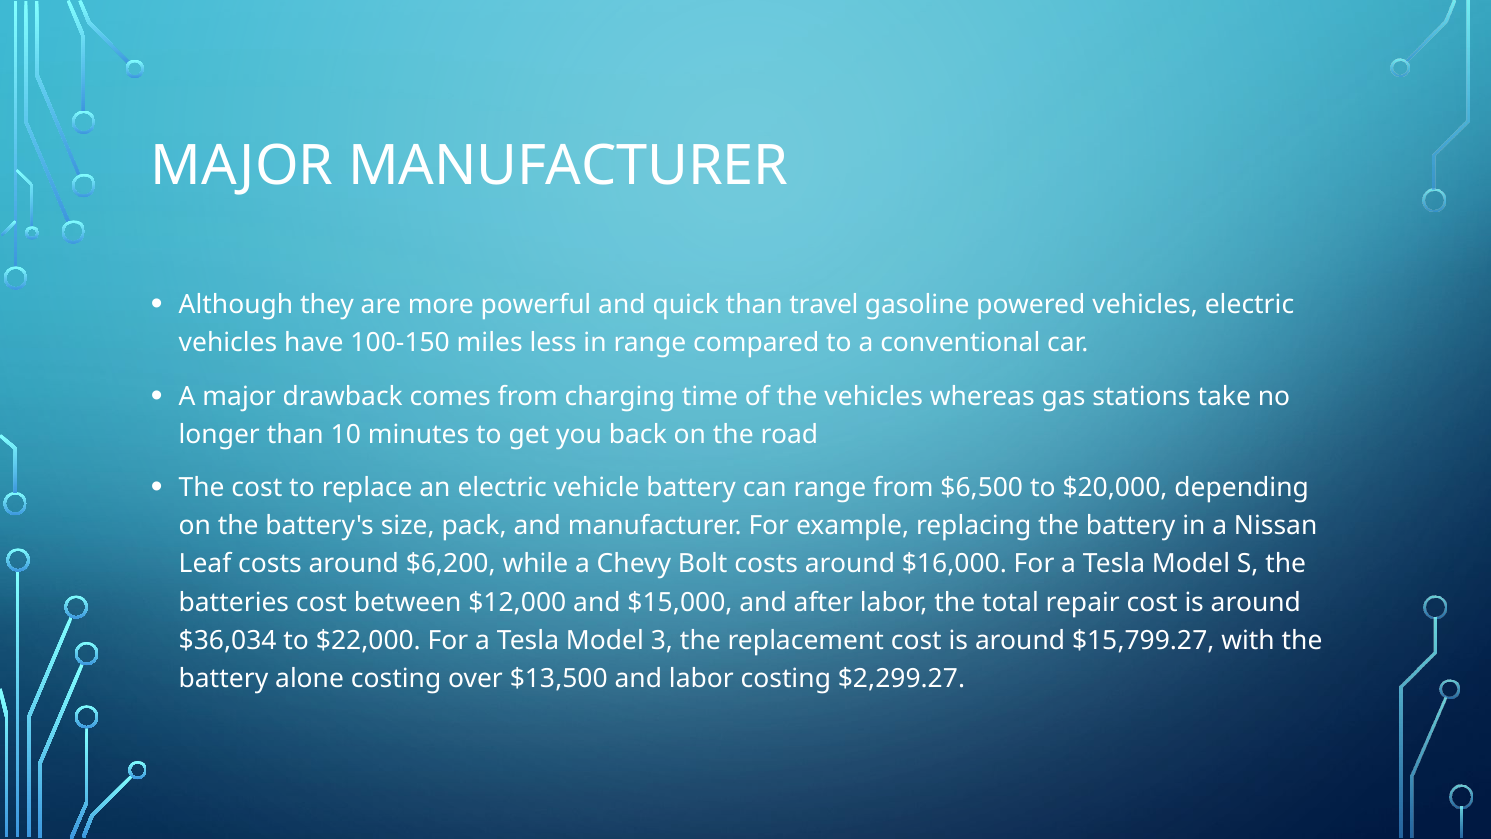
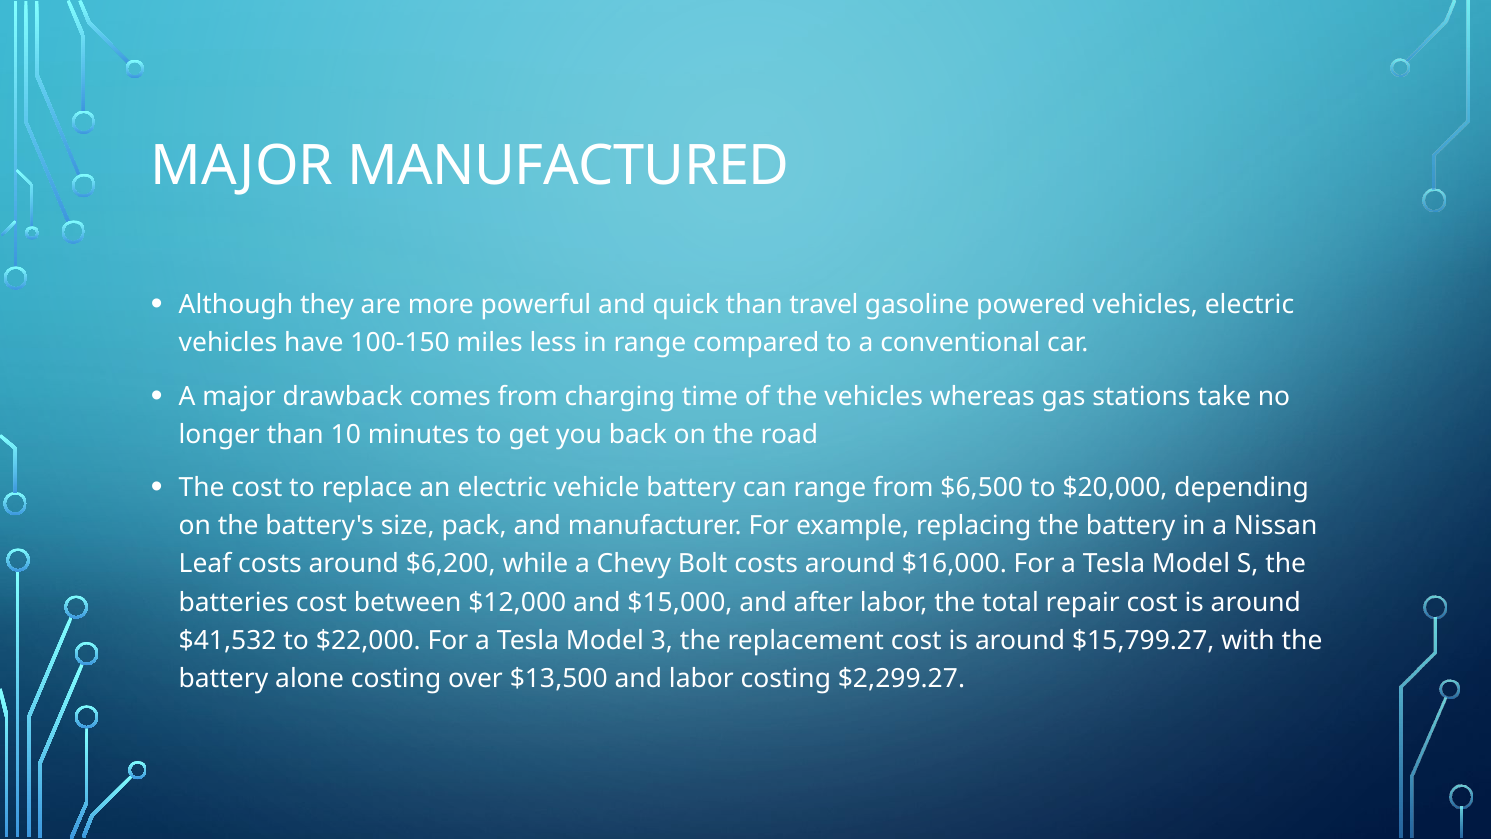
MAJOR MANUFACTURER: MANUFACTURER -> MANUFACTURED (568, 166)
$36,034: $36,034 -> $41,532 (228, 640)
